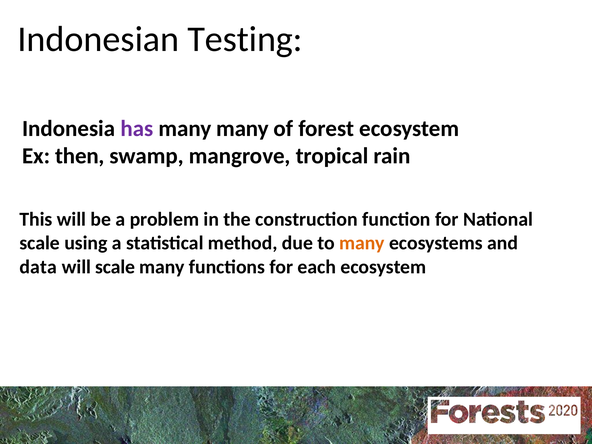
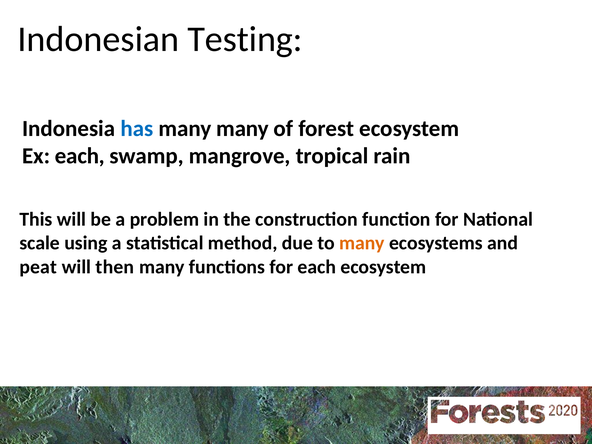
has colour: purple -> blue (137, 128)
Ex then: then -> each (80, 156)
data: data -> peat (38, 267)
will scale: scale -> then (115, 267)
